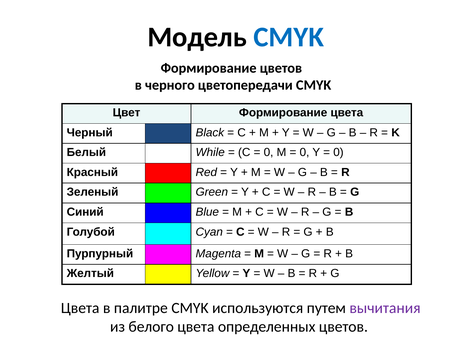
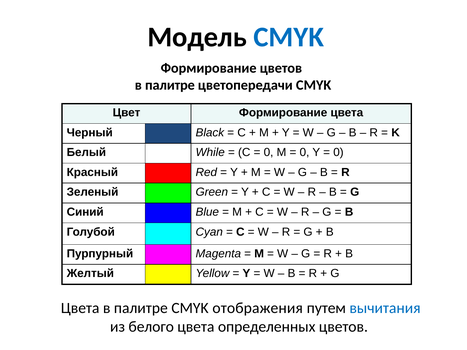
черного: черного -> палитре (170, 85)
используются: используются -> отображения (258, 308)
вычитания colour: purple -> blue (385, 308)
